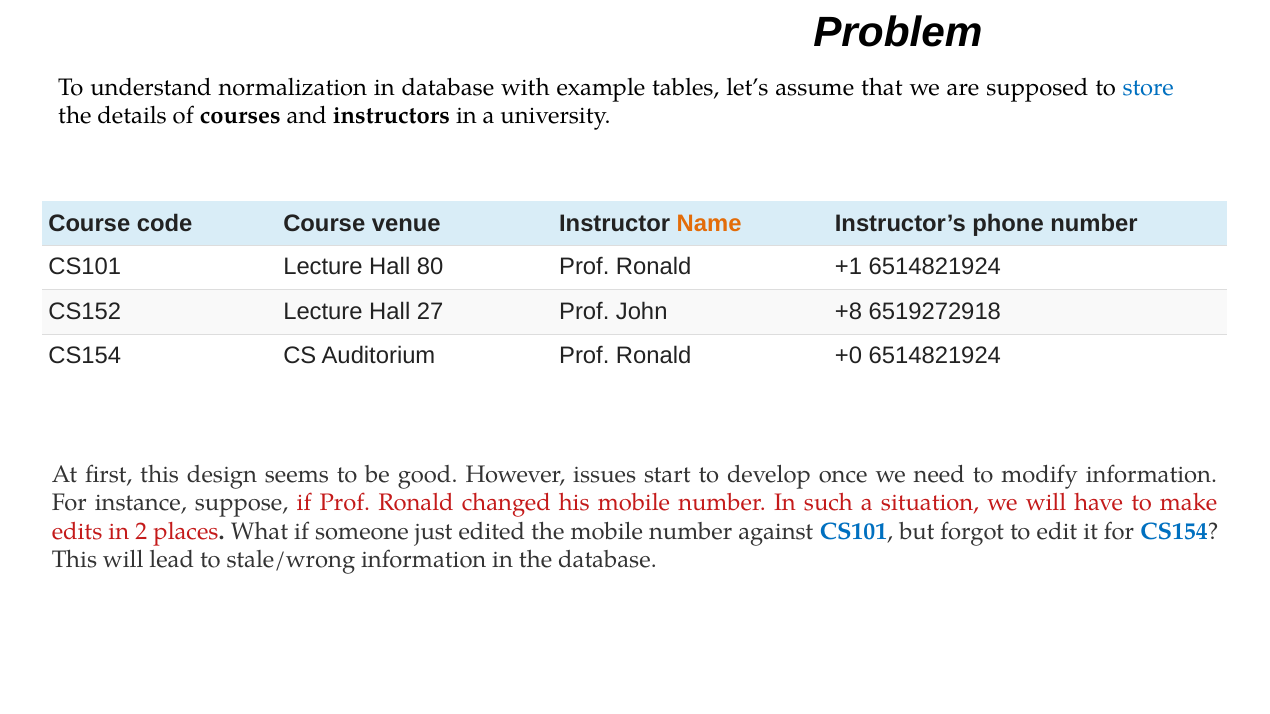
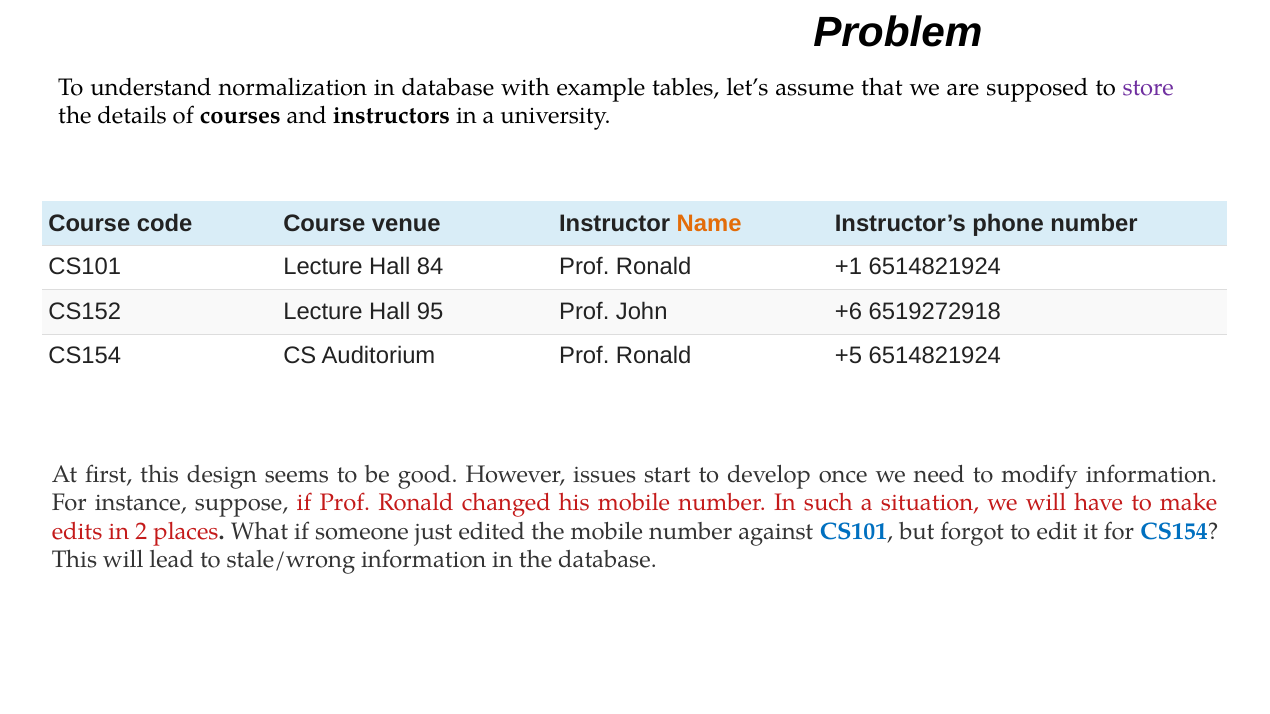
store colour: blue -> purple (1148, 88)
80: 80 -> 84 (430, 267)
27: 27 -> 95 (430, 311)
+8: +8 -> +6 (849, 311)
+0: +0 -> +5 (849, 356)
